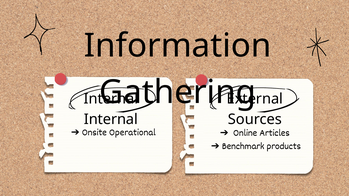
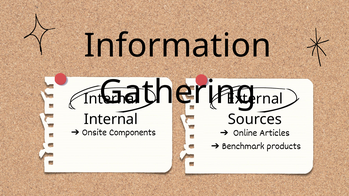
Operational: Operational -> Components (132, 132)
